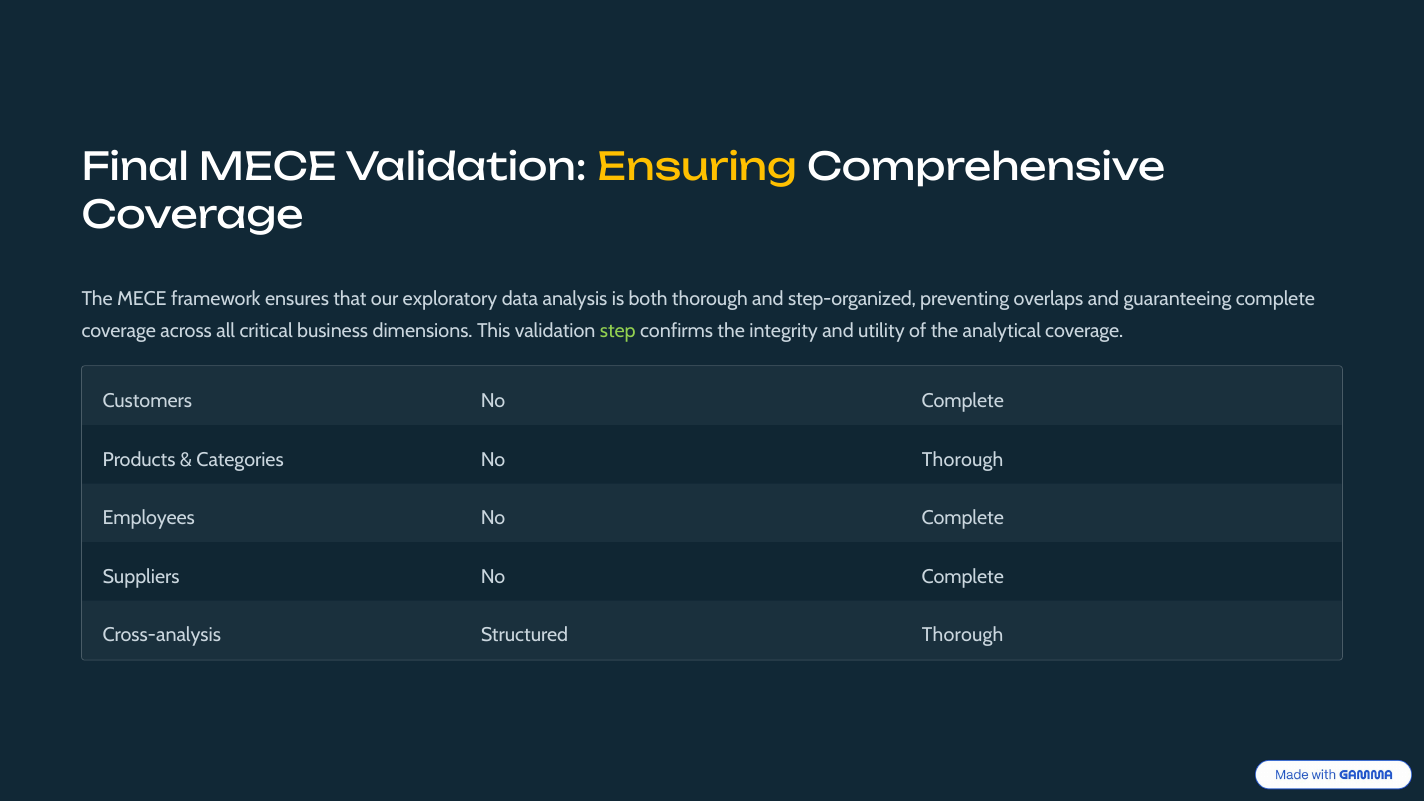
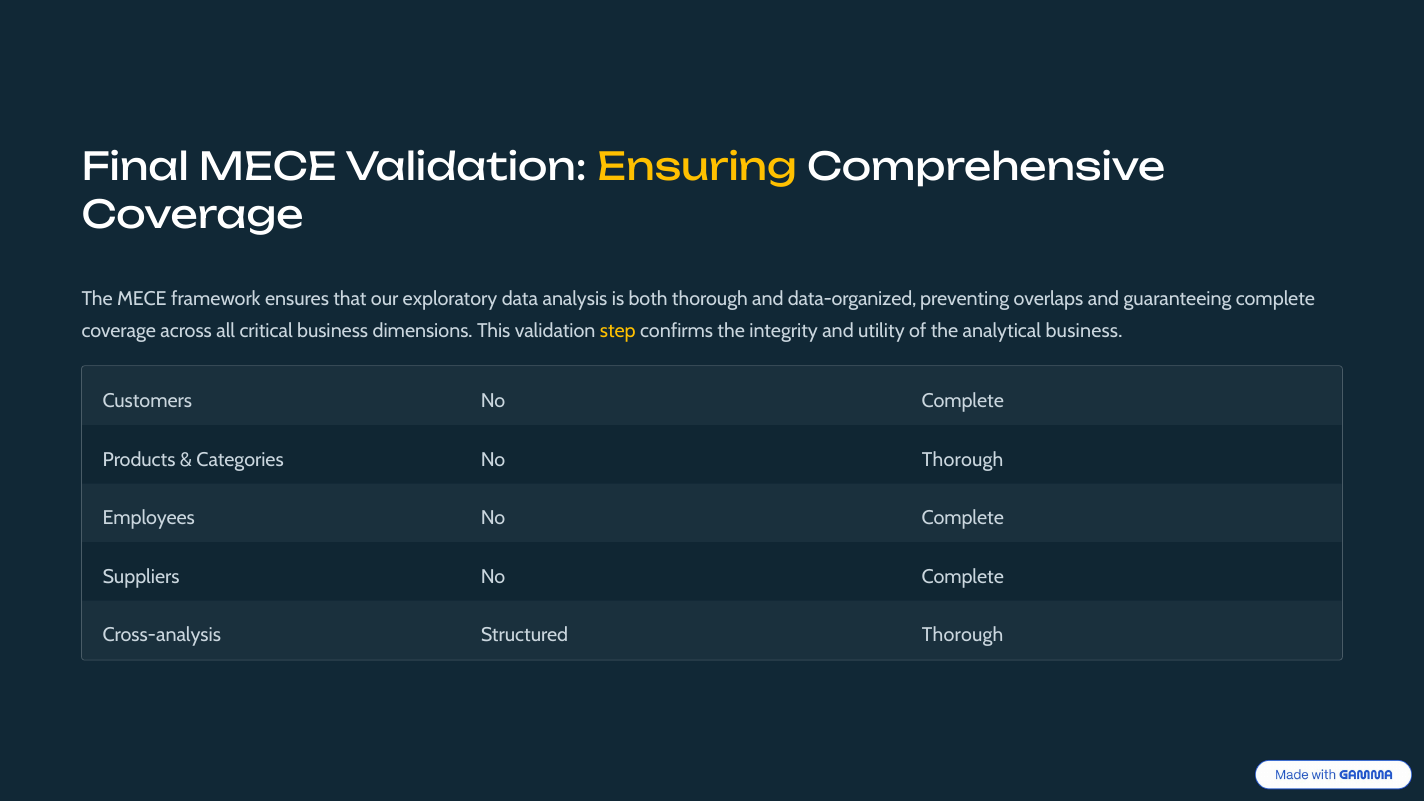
step-organized: step-organized -> data-organized (852, 299)
step colour: light green -> yellow (618, 331)
analytical coverage: coverage -> business (1084, 331)
